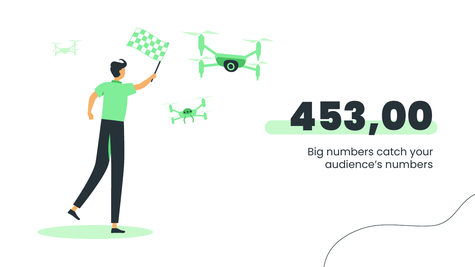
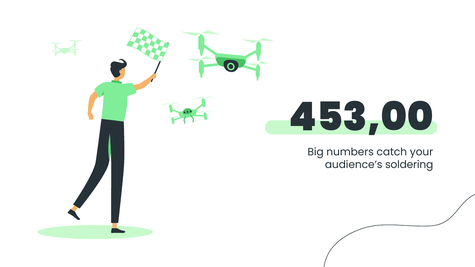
audience’s numbers: numbers -> soldering (409, 165)
